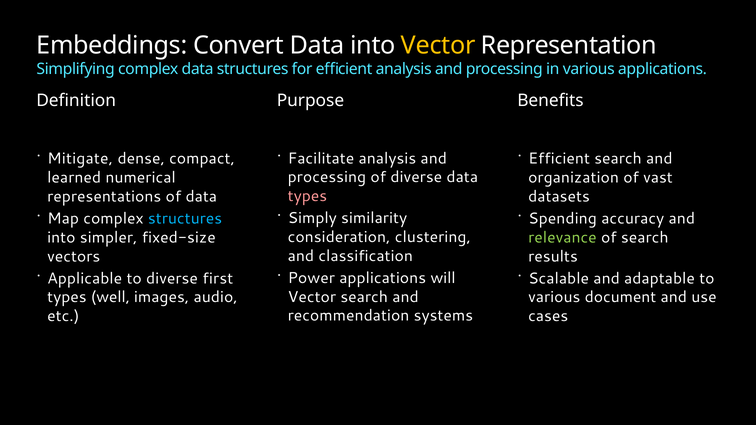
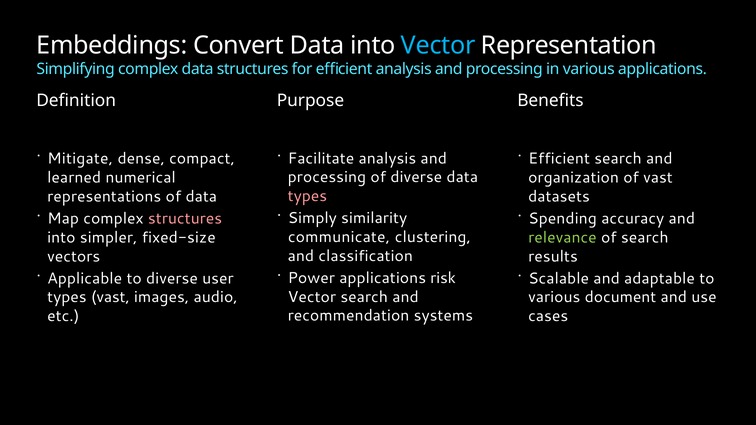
Vector colour: yellow -> light blue (438, 45)
structures colour: light blue -> pink (185, 219)
consideration: consideration -> communicate (339, 237)
will: will -> risk (443, 278)
first: first -> user (218, 279)
types well: well -> vast (110, 297)
